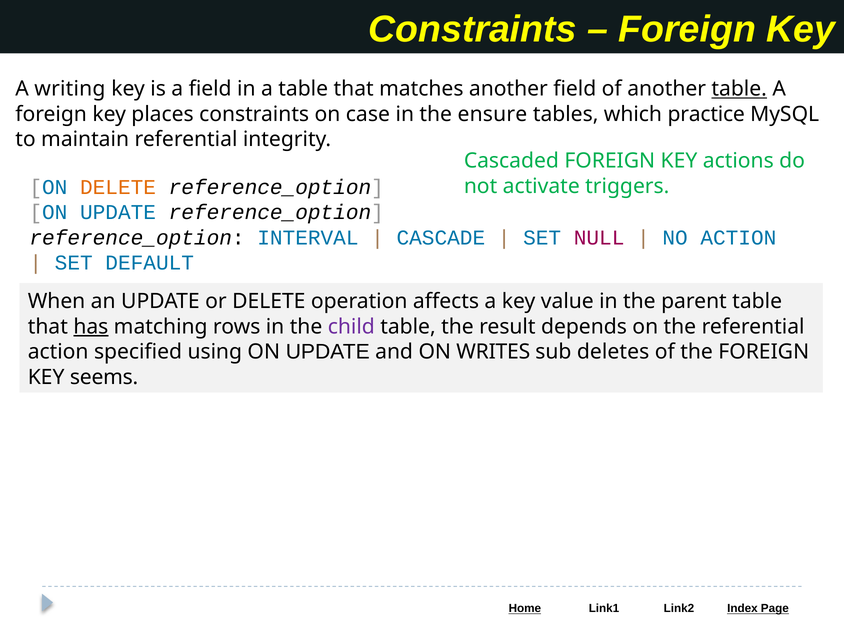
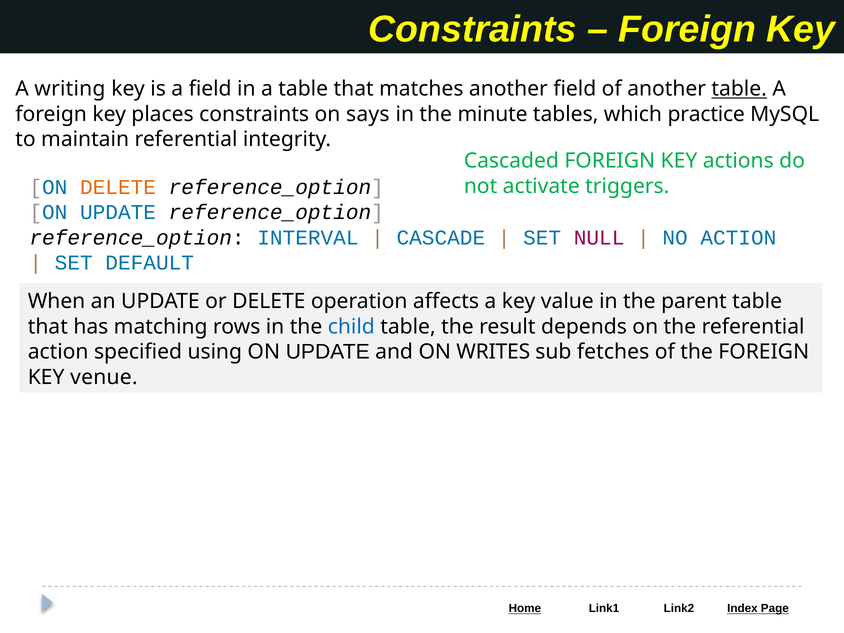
case: case -> says (368, 114)
ensure: ensure -> minute (493, 114)
has underline: present -> none (91, 327)
child colour: purple -> blue (351, 327)
deletes: deletes -> fetches (613, 352)
seems: seems -> venue (104, 377)
